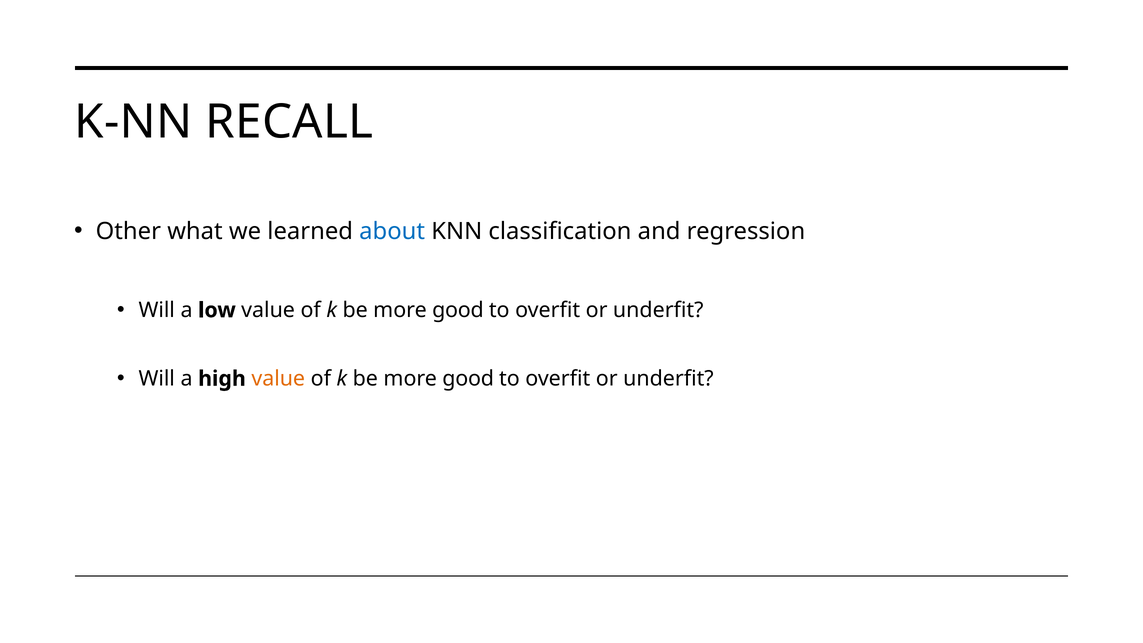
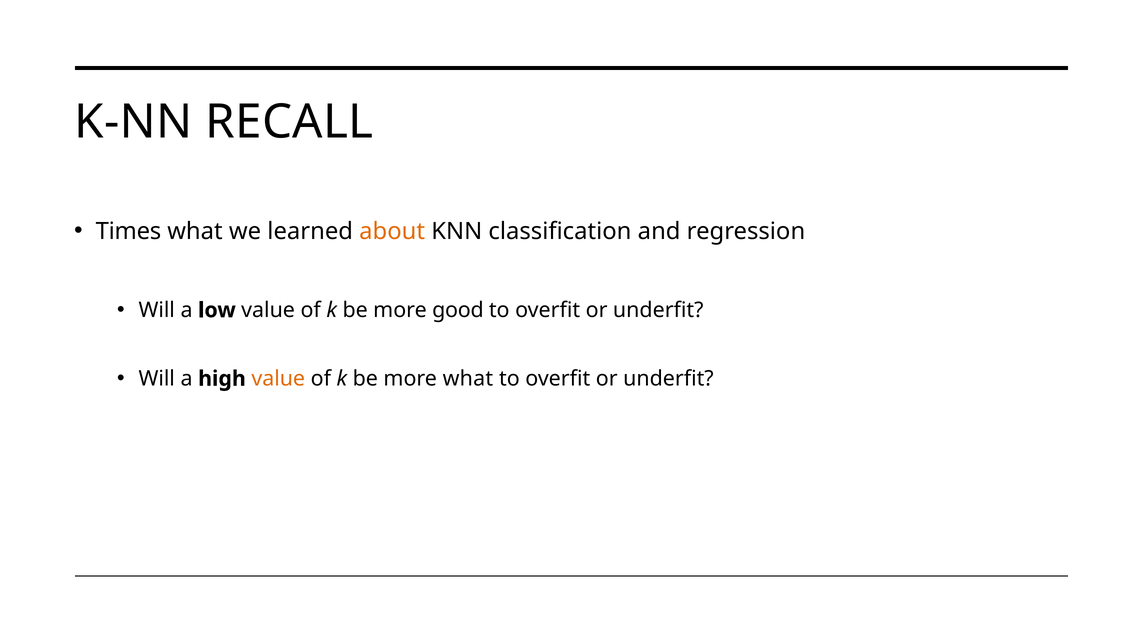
Other: Other -> Times (128, 231)
about colour: blue -> orange (392, 231)
good: good -> what (468, 379)
